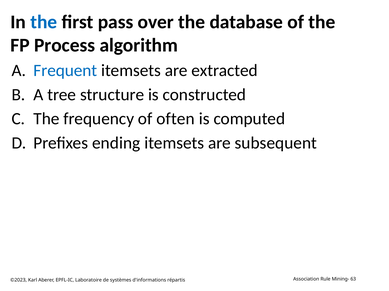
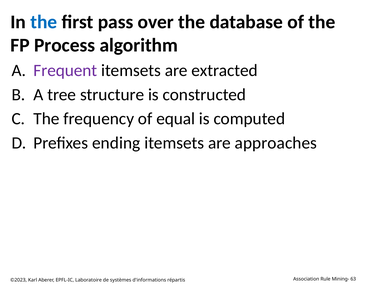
Frequent colour: blue -> purple (65, 71)
often: often -> equal (176, 119)
subsequent: subsequent -> approaches (276, 143)
